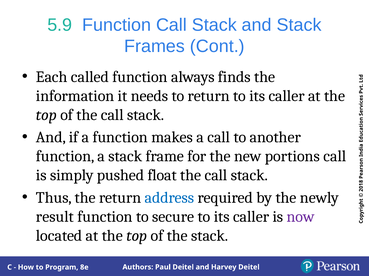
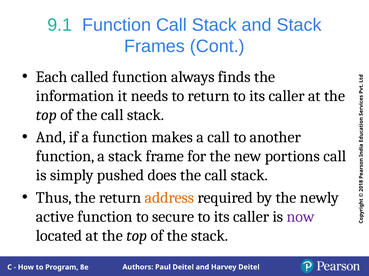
5.9: 5.9 -> 9.1 (60, 25)
float: float -> does (162, 176)
address colour: blue -> orange (169, 198)
result: result -> active (55, 217)
